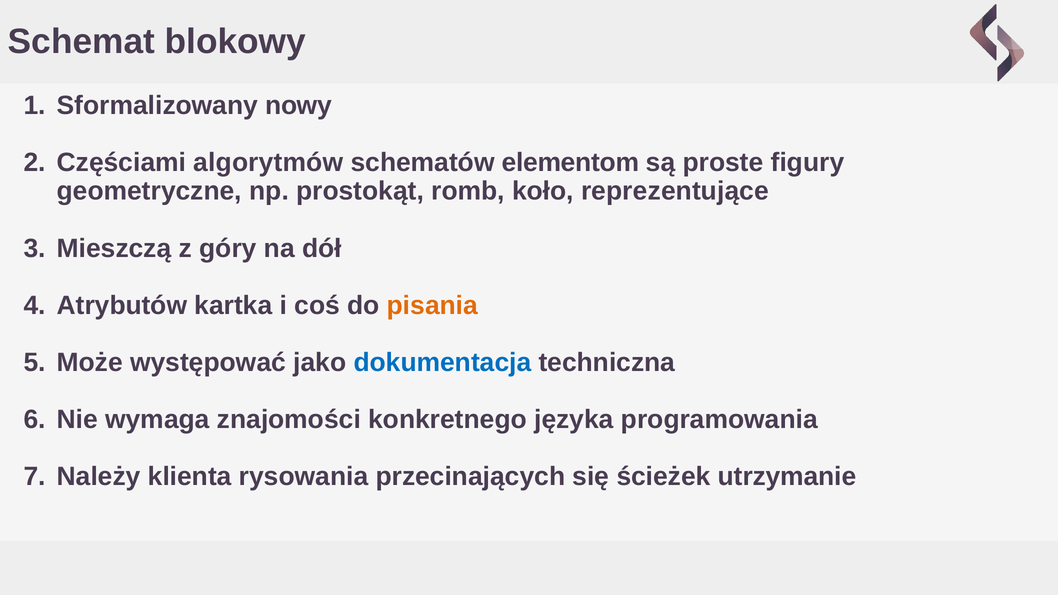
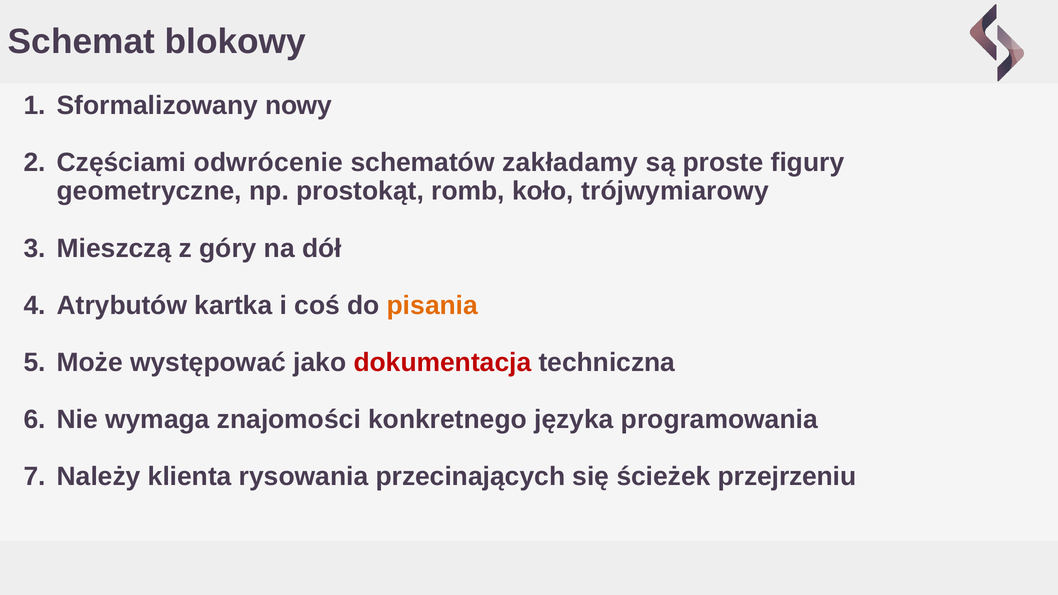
algorytmów: algorytmów -> odwrócenie (268, 163)
elementom: elementom -> zakładamy (570, 163)
reprezentujące: reprezentujące -> trójwymiarowy (675, 191)
dokumentacja colour: blue -> red (442, 363)
utrzymanie: utrzymanie -> przejrzeniu (787, 477)
